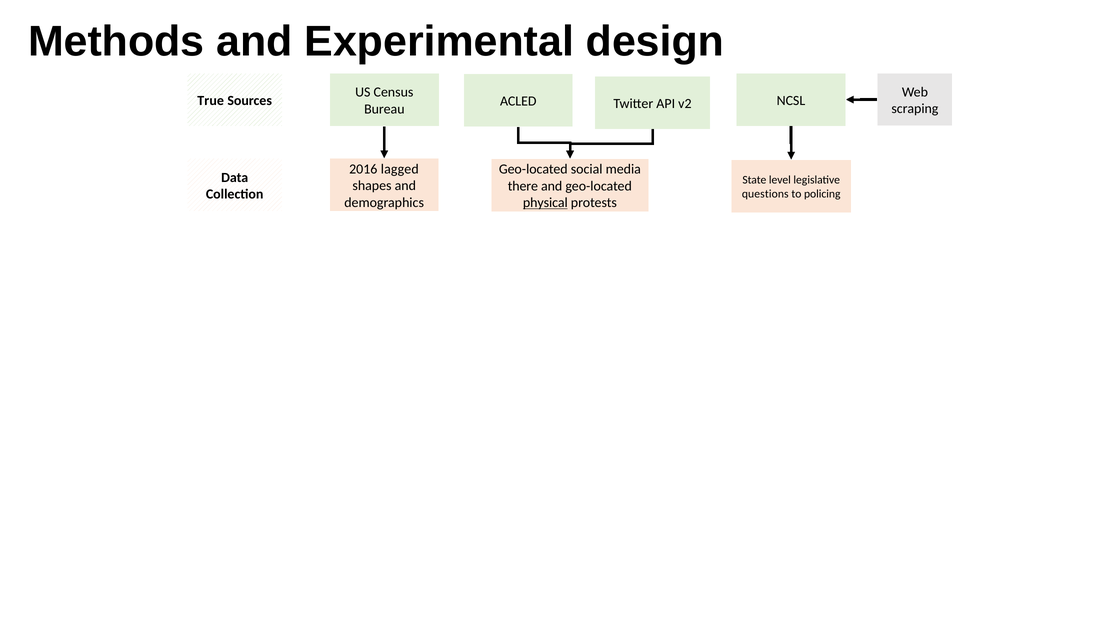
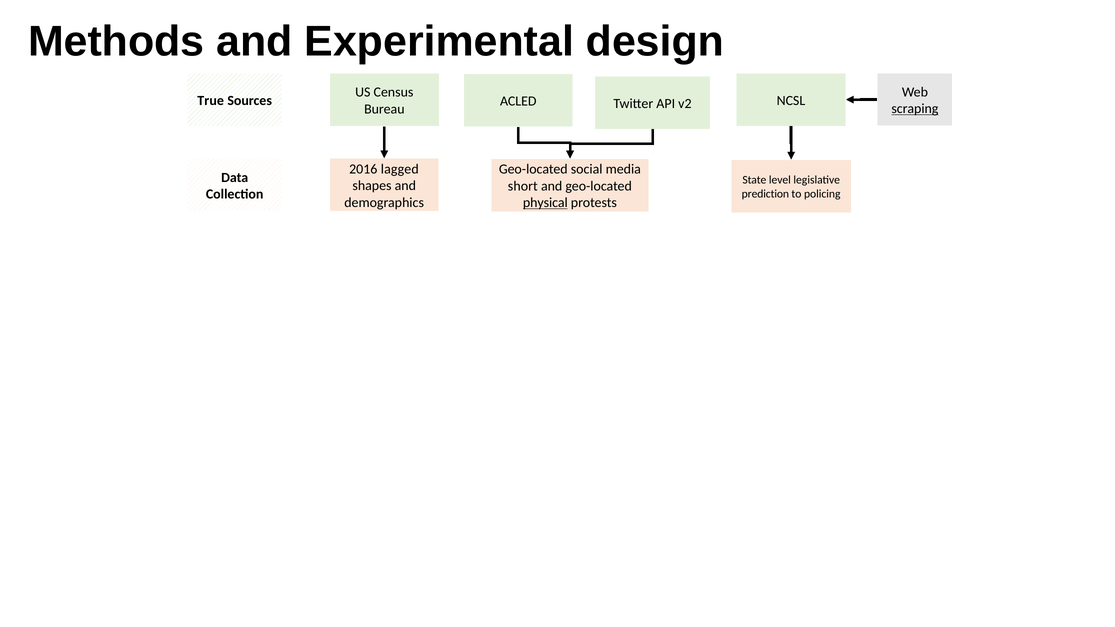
scraping underline: none -> present (915, 109)
there: there -> short (523, 186)
questions: questions -> prediction (765, 194)
